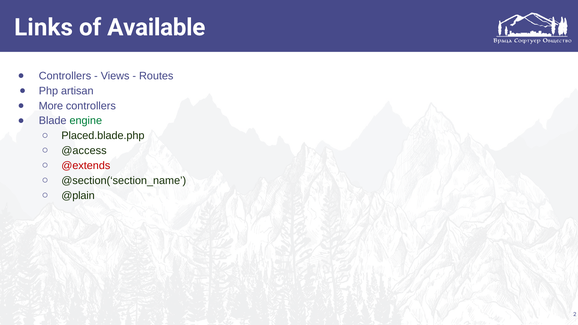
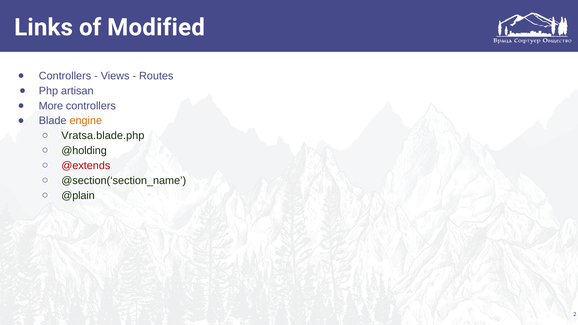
Available: Available -> Modified (156, 27)
engine colour: green -> orange (86, 121)
Placed.blade.php: Placed.blade.php -> Vratsa.blade.php (103, 136)
@access: @access -> @holding (84, 151)
